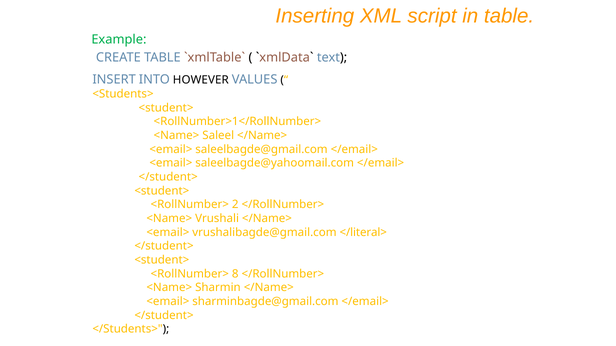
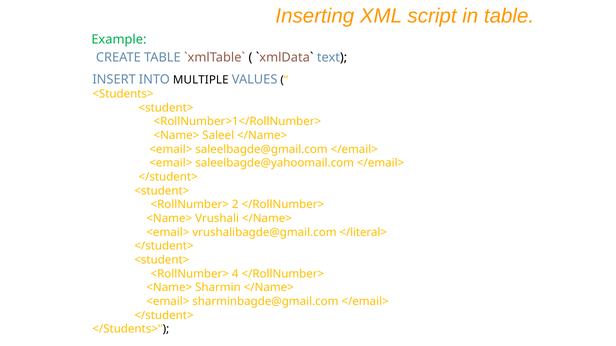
HOWEVER: HOWEVER -> MULTIPLE (201, 80)
8: 8 -> 4 (235, 274)
